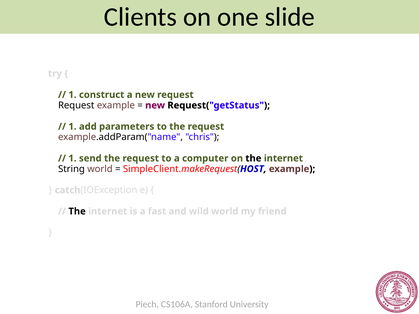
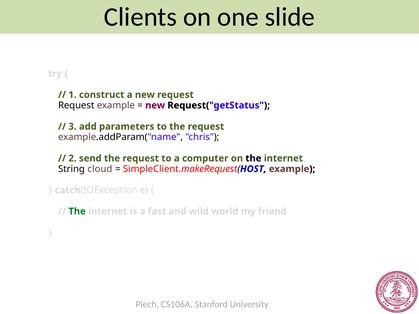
1: 1 -> 3 (72, 127)
1: 1 -> 2 (72, 158)
String world: world -> cloud (100, 169)
The colour: black -> green (77, 211)
